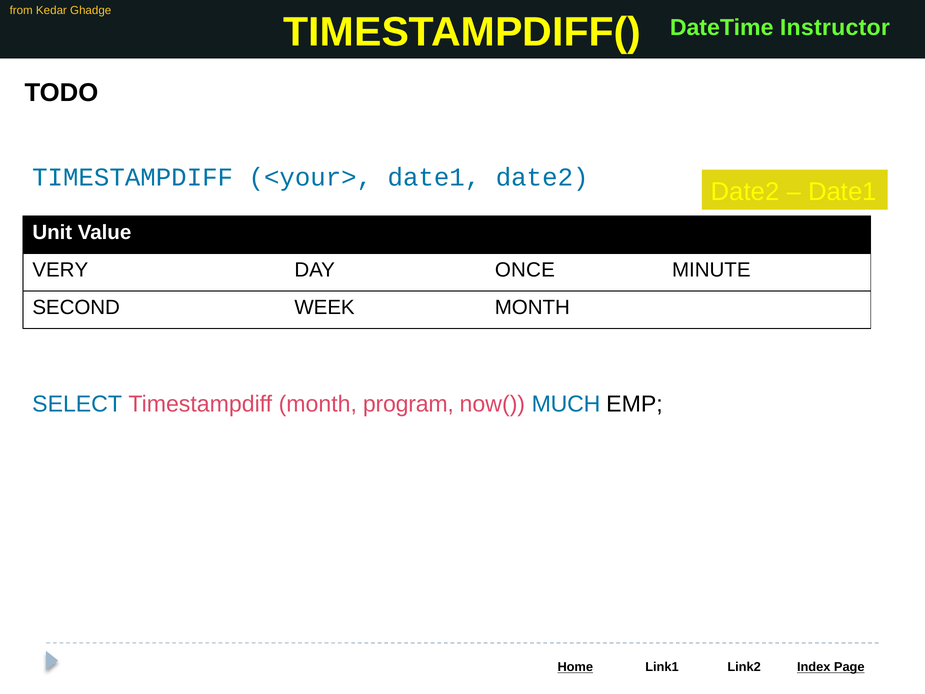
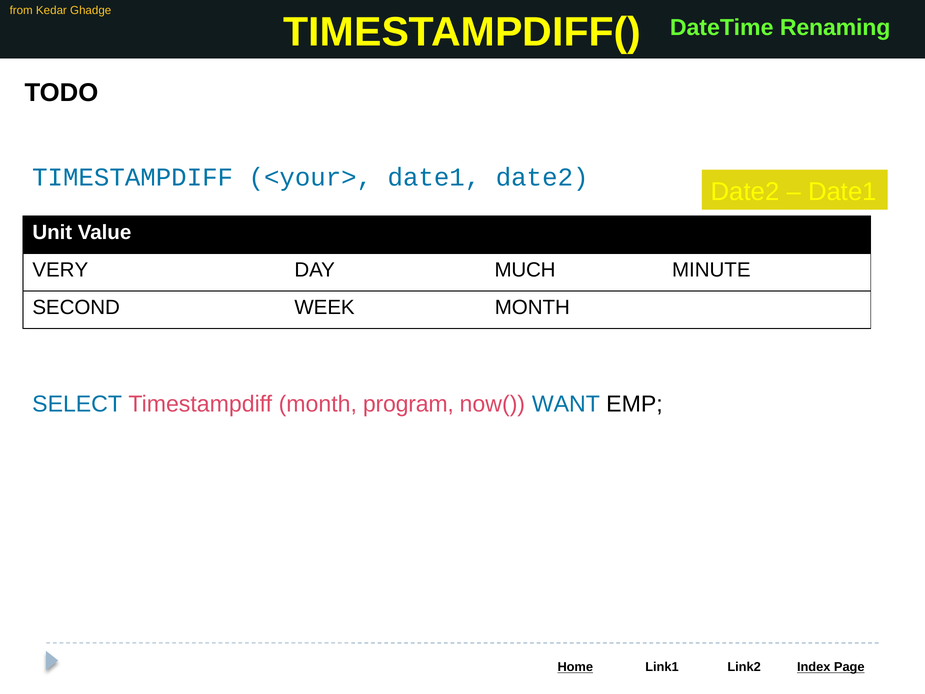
Instructor: Instructor -> Renaming (835, 28)
ONCE: ONCE -> MUCH (525, 270)
MUCH: MUCH -> WANT (566, 404)
